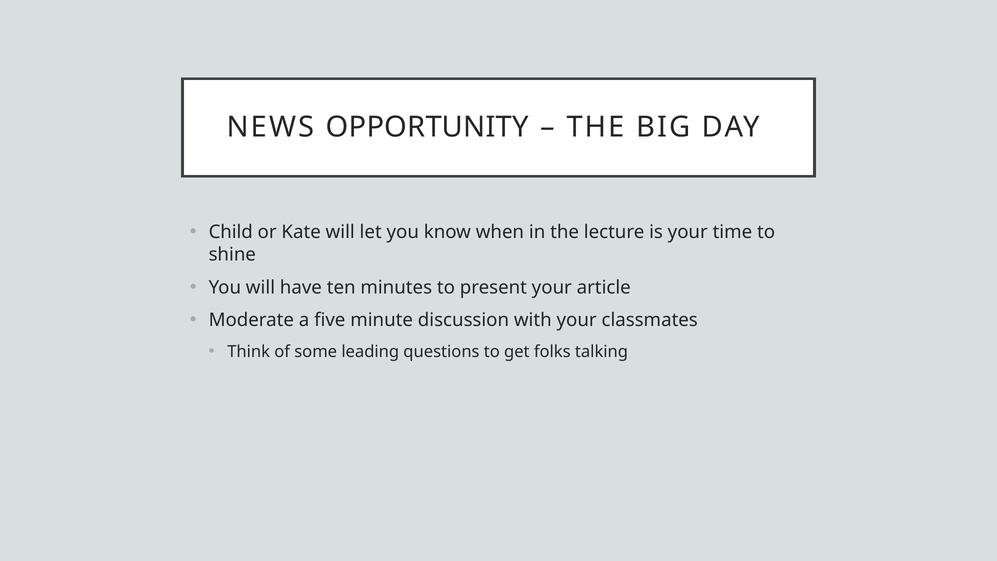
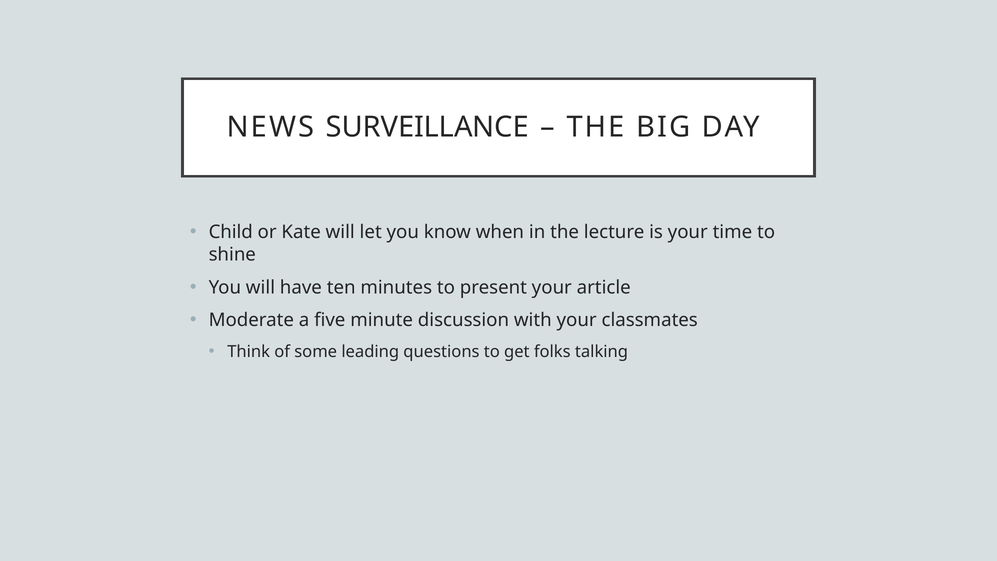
OPPORTUNITY: OPPORTUNITY -> SURVEILLANCE (427, 127)
